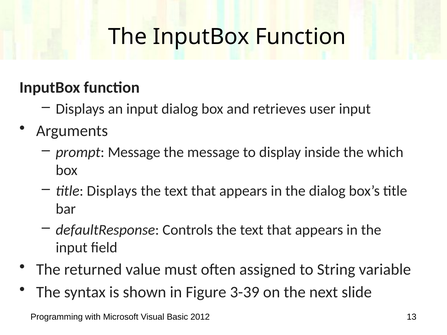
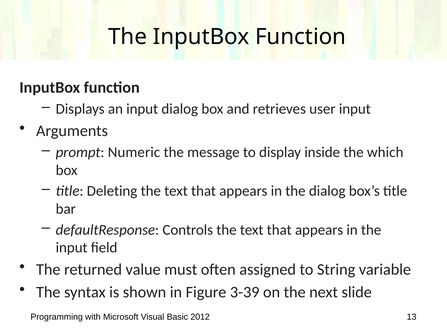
prompt Message: Message -> Numeric (134, 152)
title Displays: Displays -> Deleting (112, 191)
